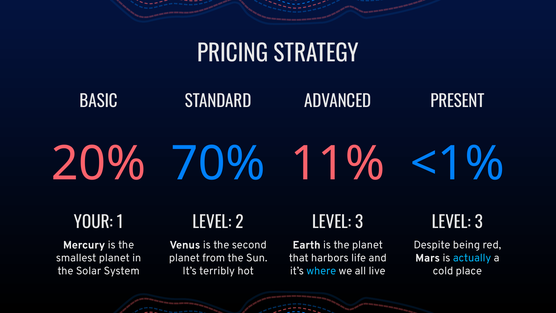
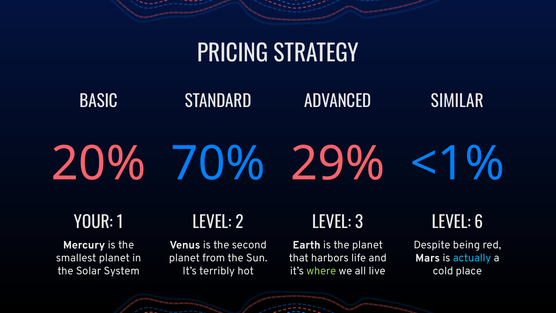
PRESENT: PRESENT -> SIMILAR (457, 102)
11%: 11% -> 29% (338, 164)
3: 3 -> 6 (479, 222)
where colour: light blue -> light green (321, 271)
